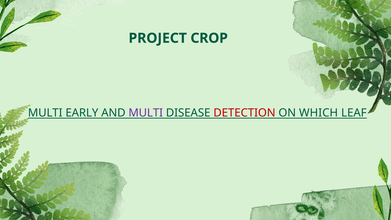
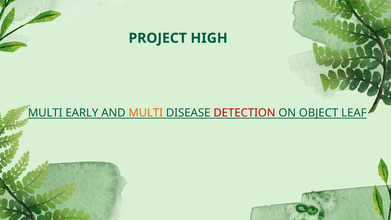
CROP: CROP -> HIGH (209, 38)
MULTI colour: purple -> orange (146, 113)
WHICH: WHICH -> OBJECT (319, 113)
